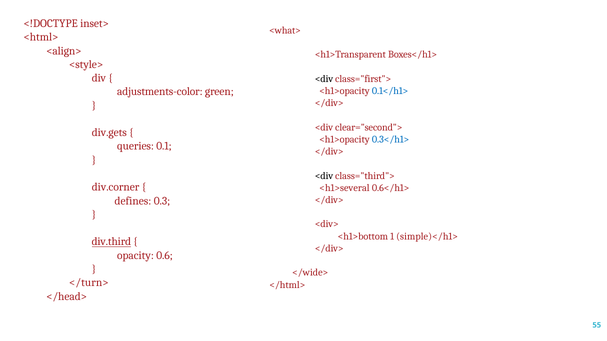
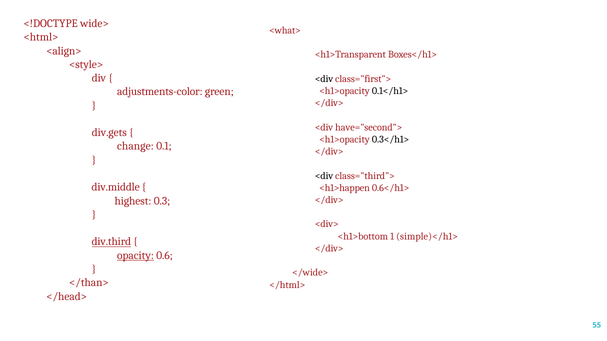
inset>: inset> -> wide> (95, 24)
0.1</h1> colour: blue -> black (390, 91)
clear="second">: clear="second"> -> have="second"> (369, 127)
0.3</h1> colour: blue -> black (391, 140)
queries: queries -> change (135, 146)
div.corner: div.corner -> div.middle (116, 187)
<h1>several: <h1>several -> <h1>happen (345, 188)
defines: defines -> highest (133, 201)
opacity underline: none -> present (135, 256)
</turn>: </turn> -> </than> (89, 283)
